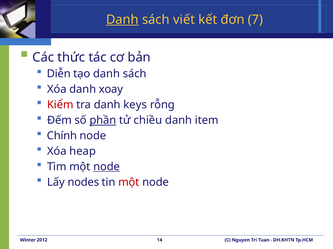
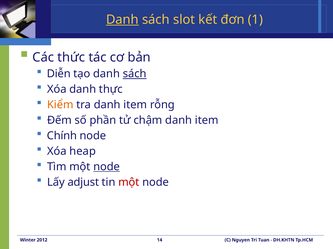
viết: viết -> slot (184, 20)
7: 7 -> 1 (255, 20)
sách underline: none -> present (135, 74)
xoay: xoay -> thực (111, 90)
Kiểm colour: red -> orange (60, 105)
tra danh keys: keys -> item (135, 105)
phần underline: present -> none (103, 121)
chiều: chiều -> chậm (148, 121)
nodes: nodes -> adjust (83, 183)
